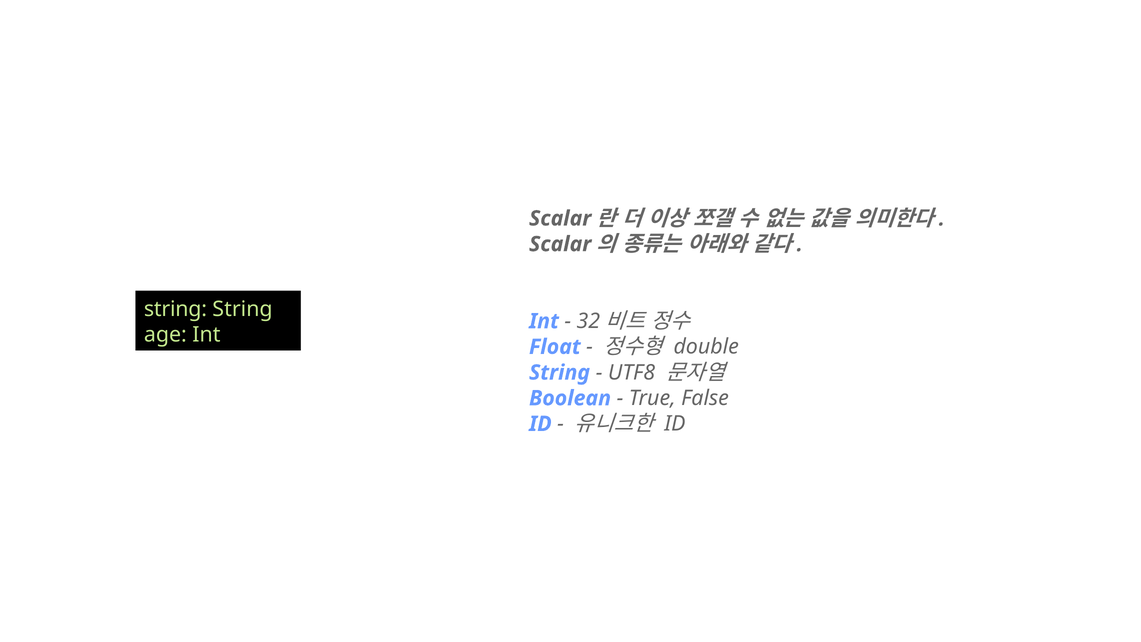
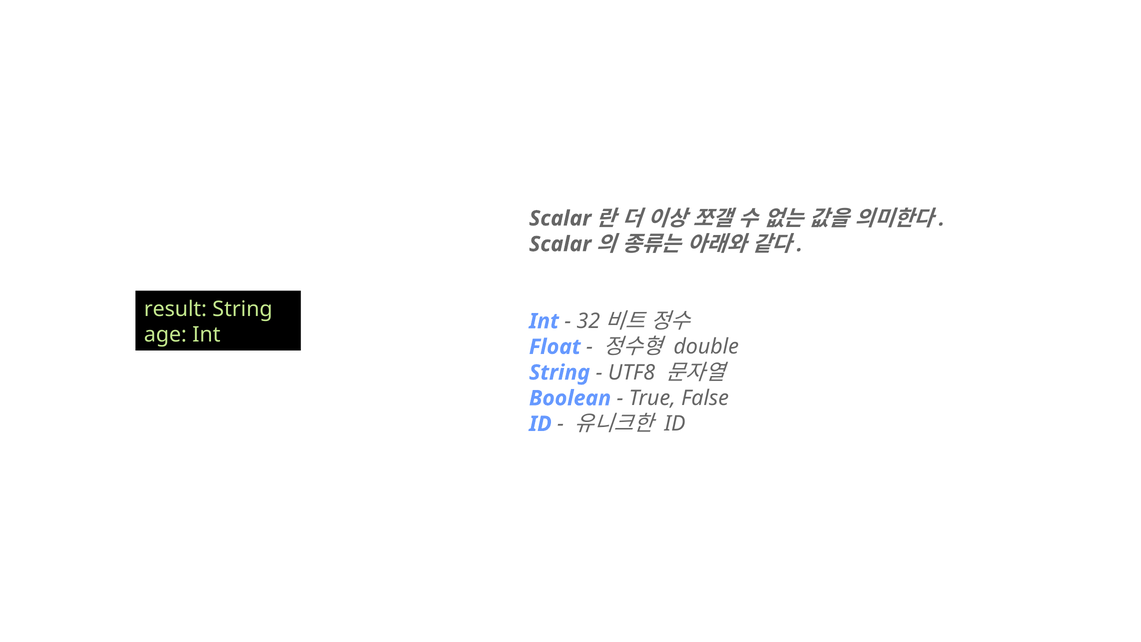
string: string -> result (175, 309)
